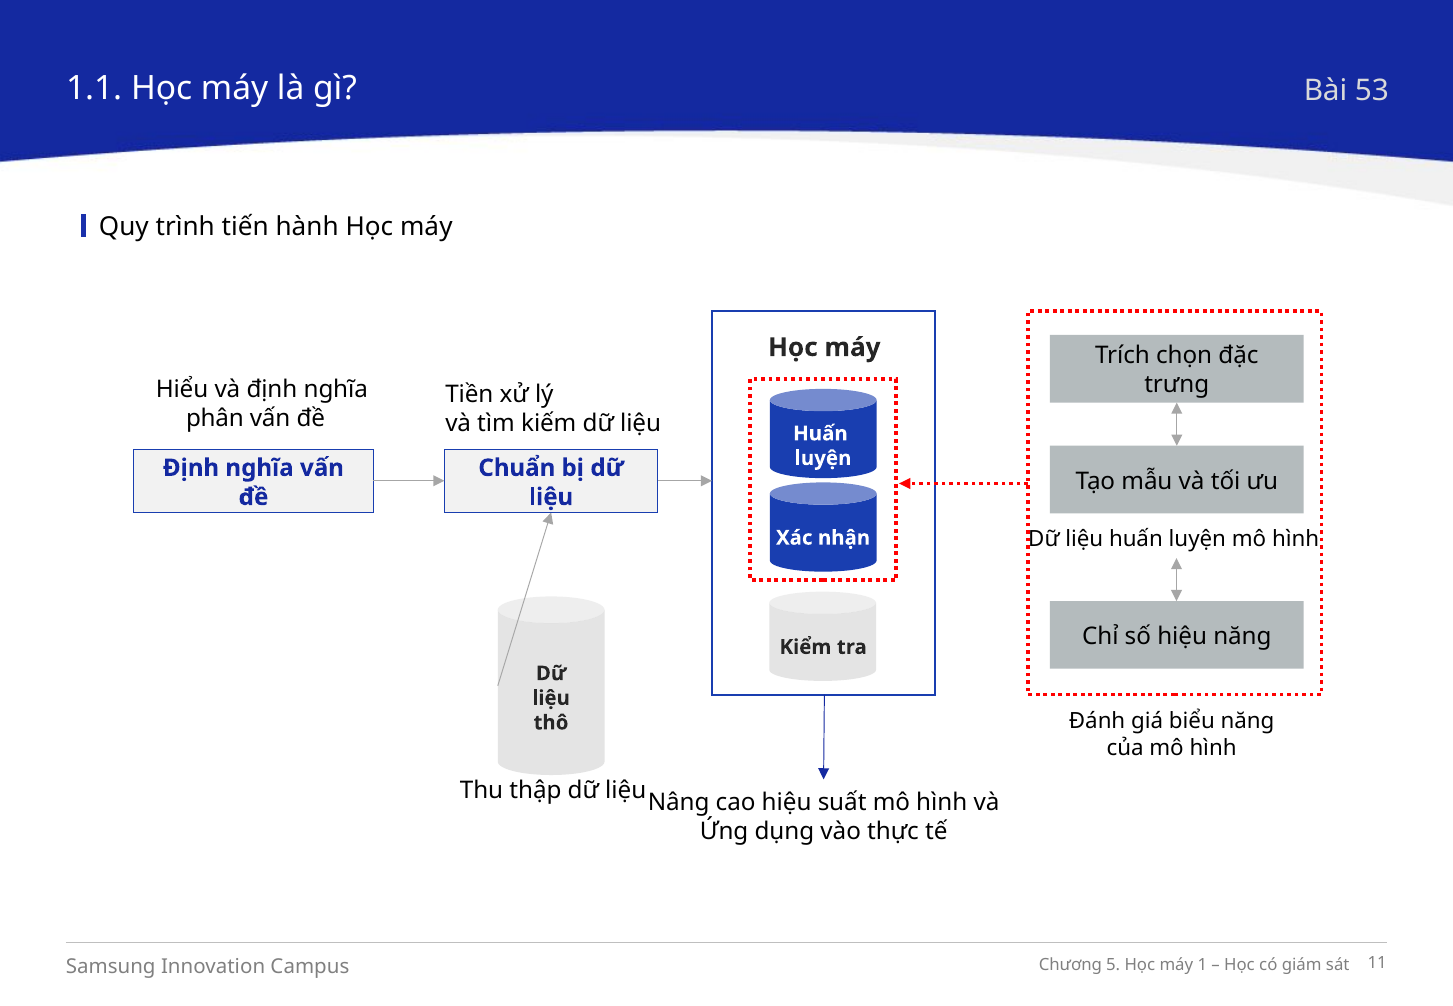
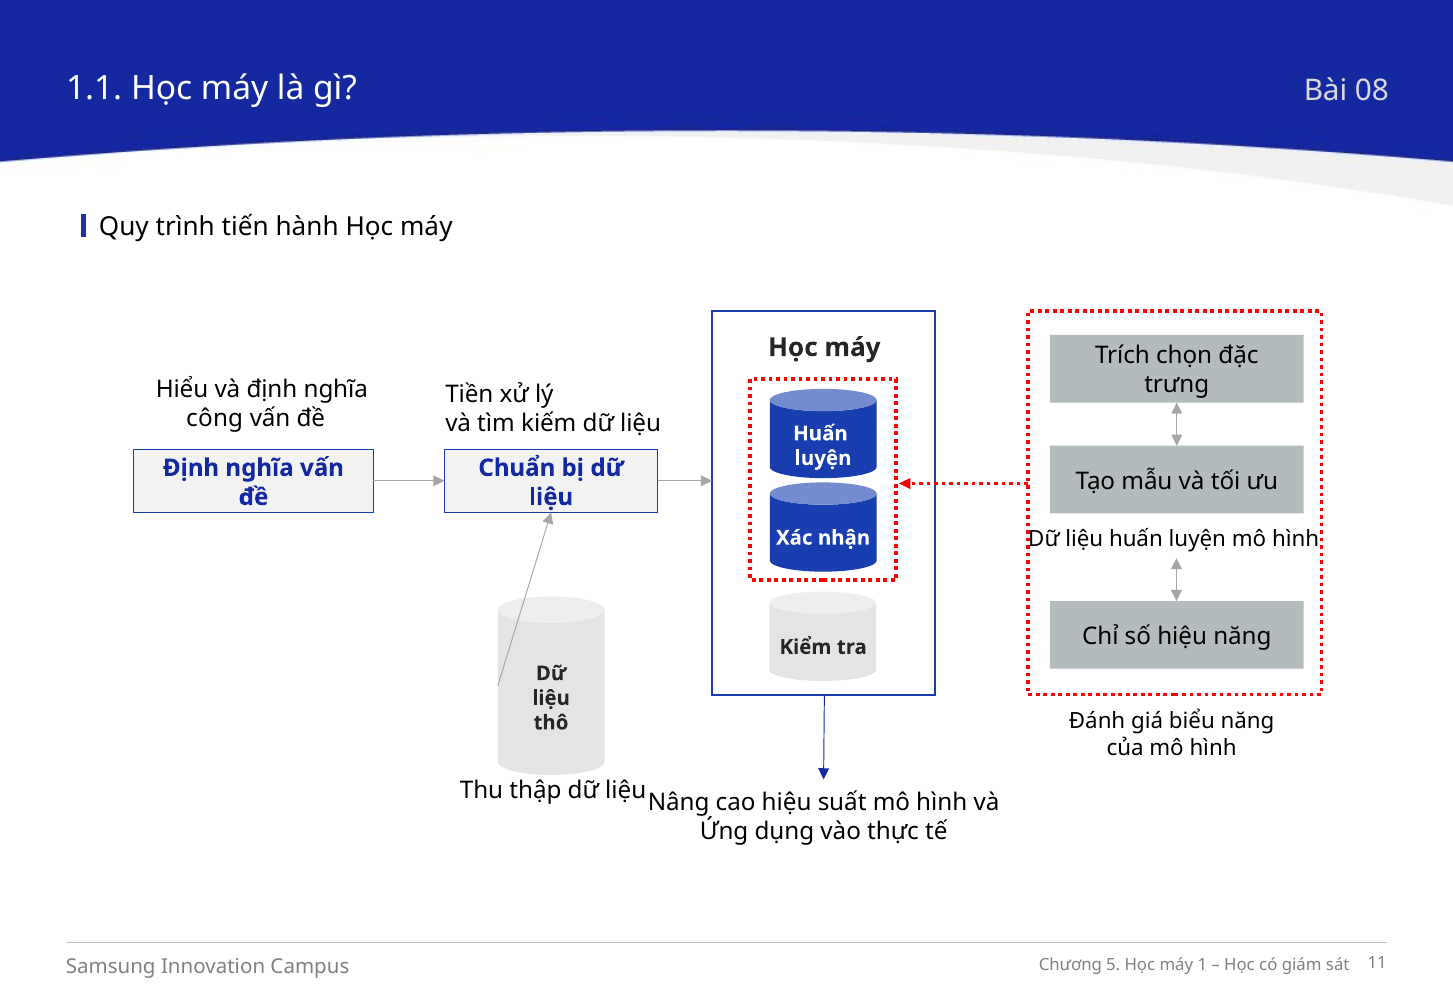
53: 53 -> 08 (1372, 90)
phân: phân -> công (215, 419)
